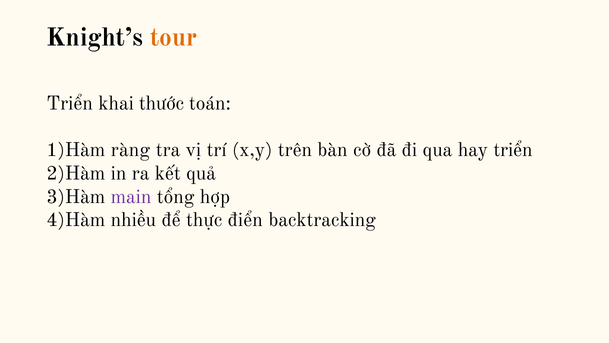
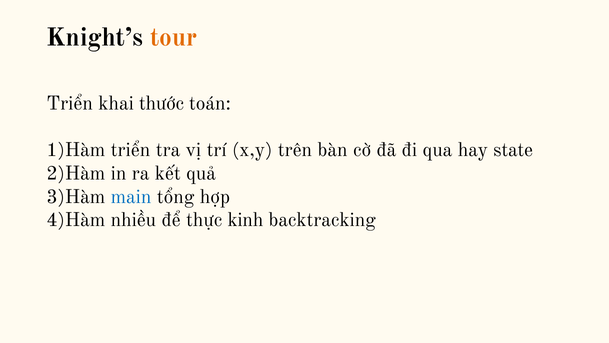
ràng: ràng -> triển (130, 150)
hay triển: triển -> state (513, 150)
main colour: purple -> blue (131, 196)
điển: điển -> kinh (245, 220)
